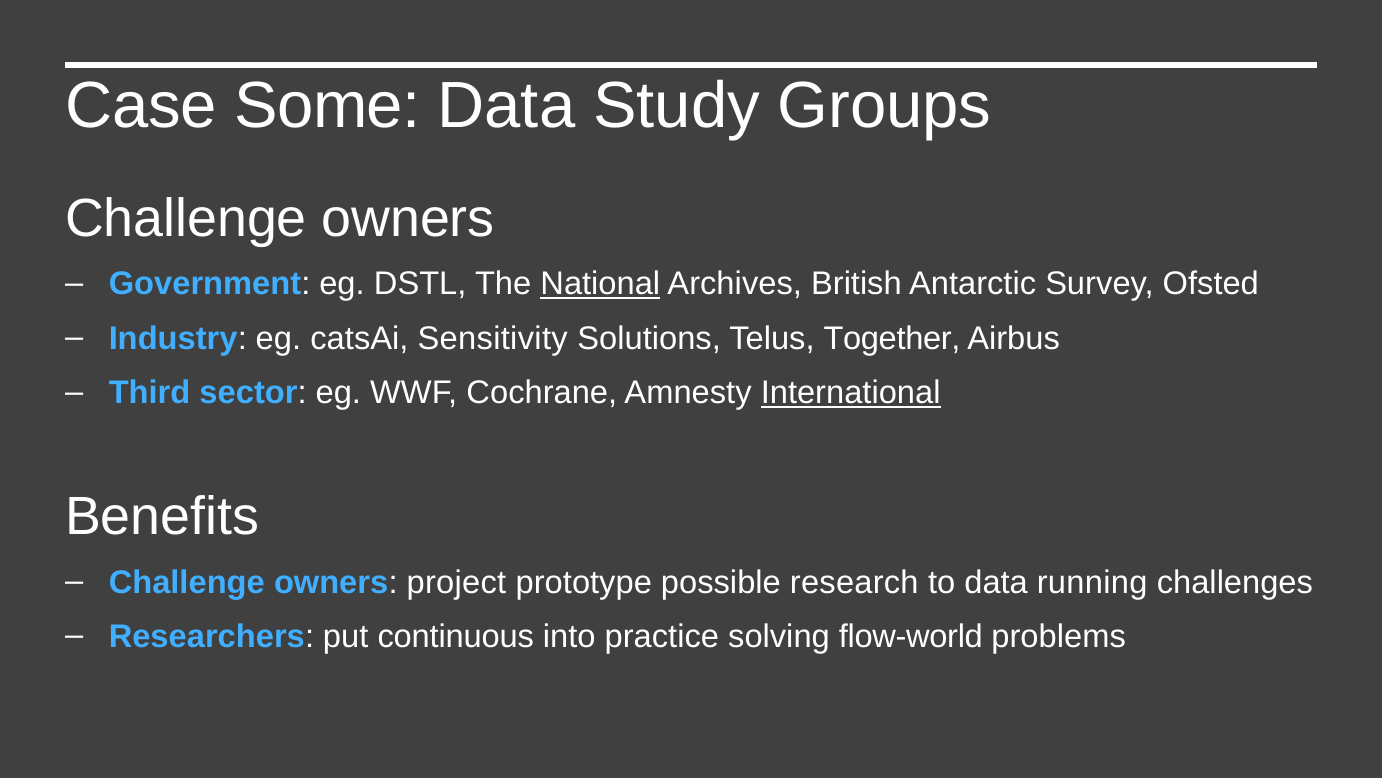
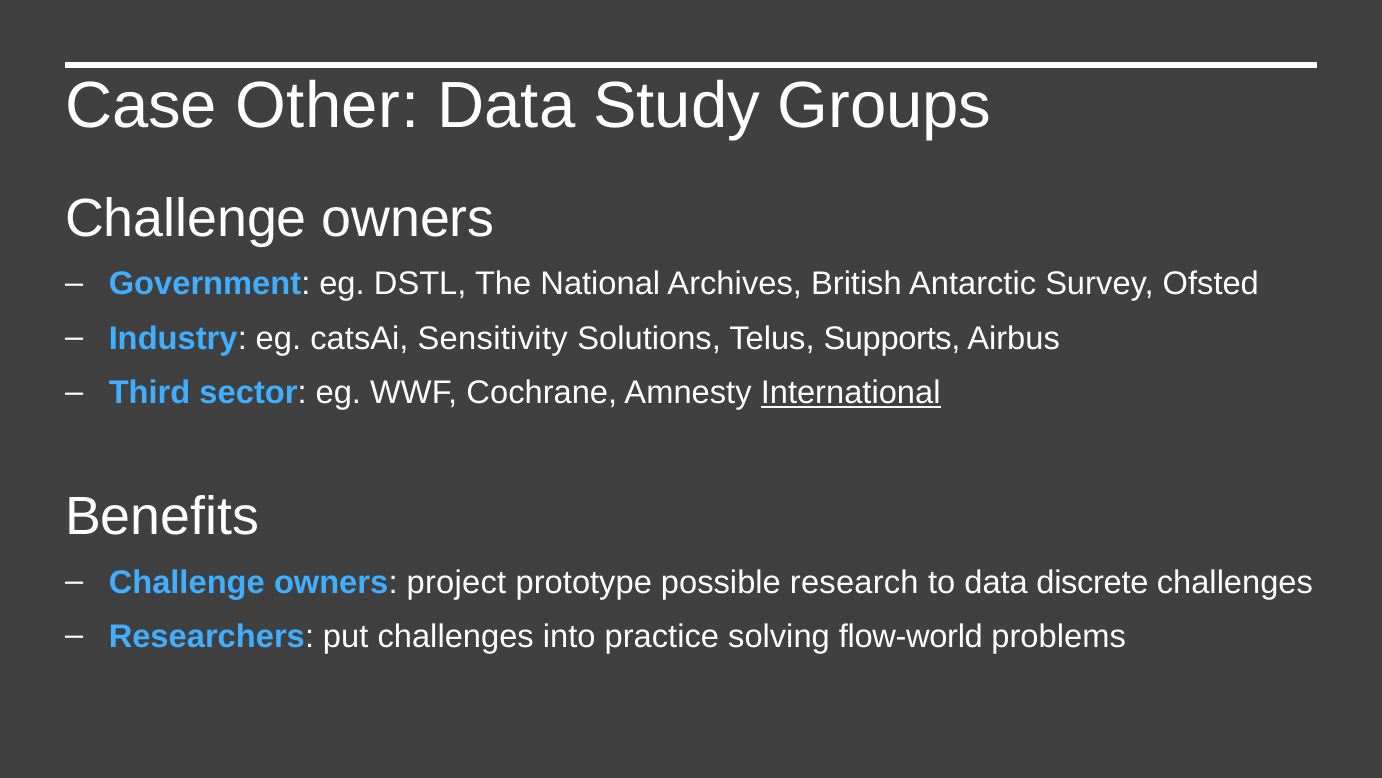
Some: Some -> Other (327, 106)
National underline: present -> none (600, 284)
Together: Together -> Supports (892, 338)
running: running -> discrete (1092, 582)
put continuous: continuous -> challenges (456, 636)
